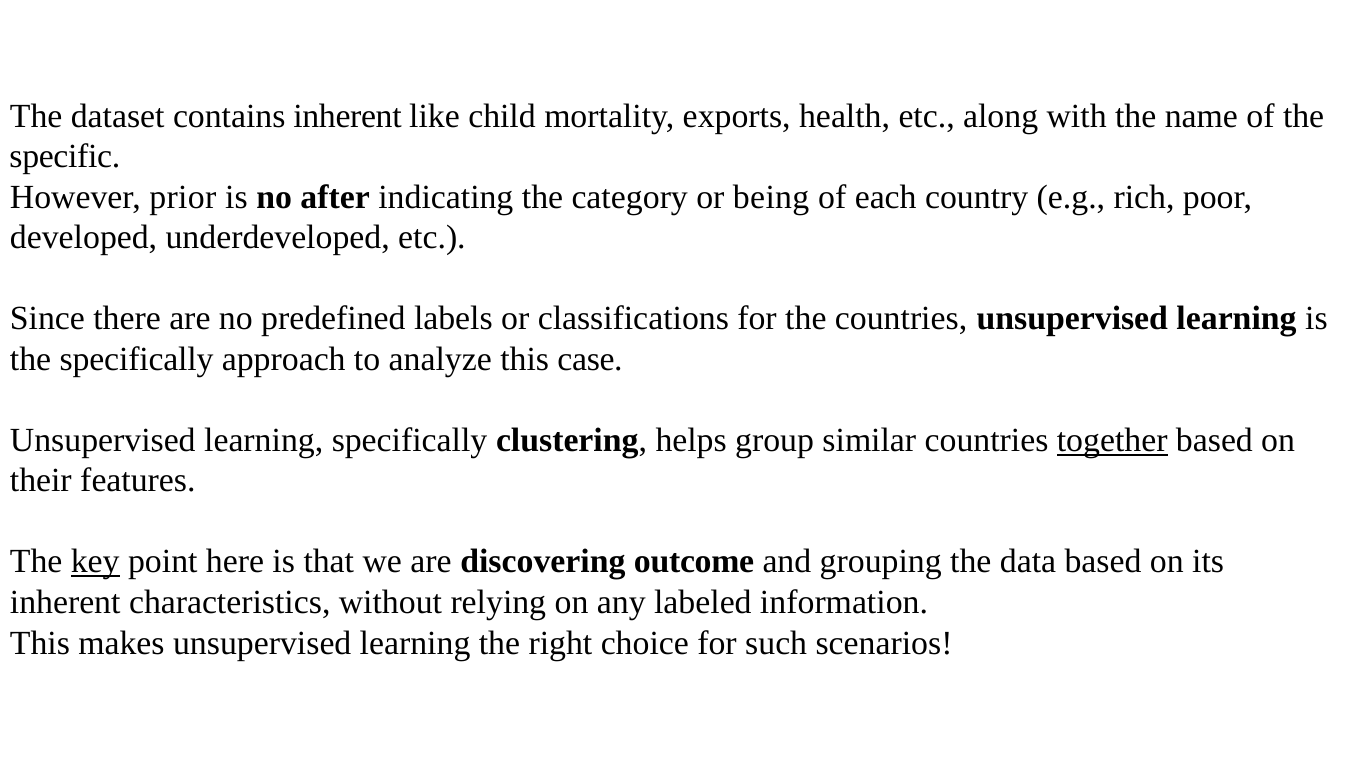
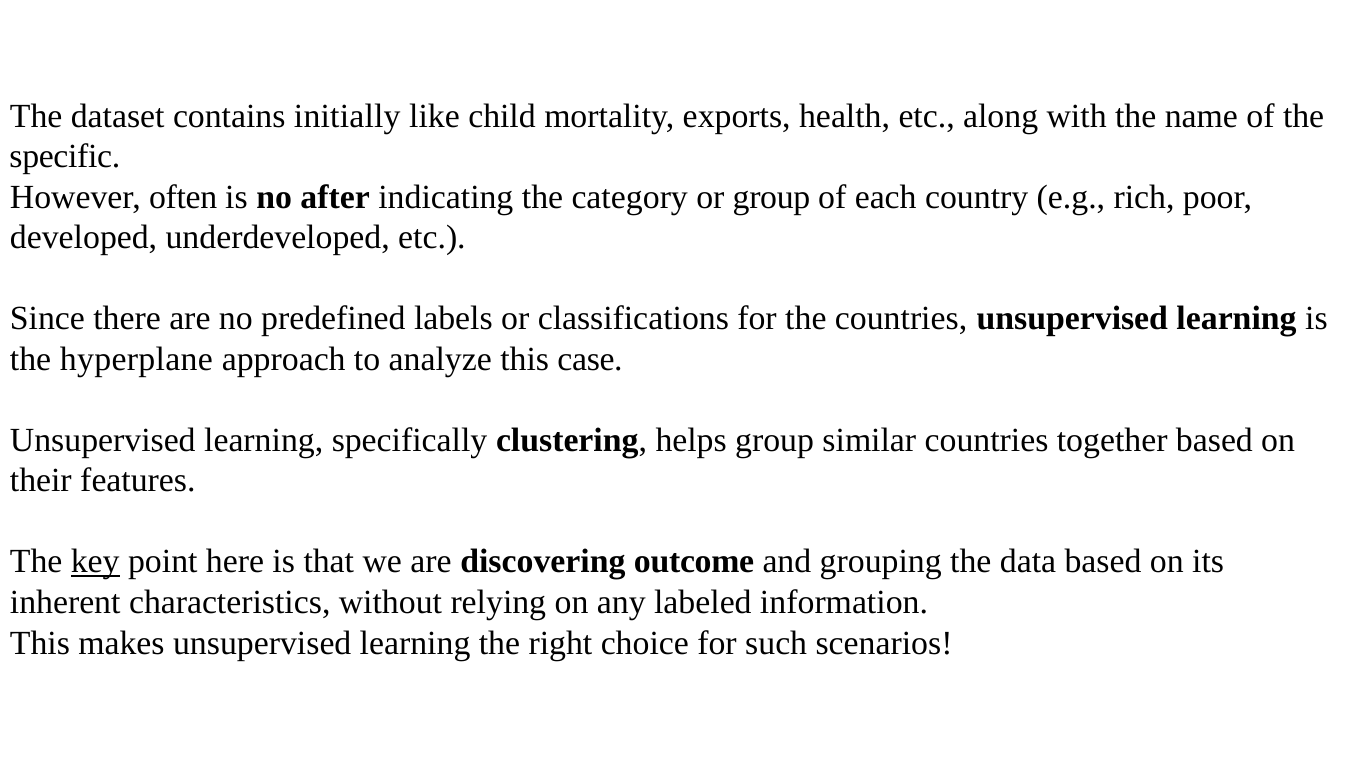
contains inherent: inherent -> initially (347, 116)
prior: prior -> often (183, 197)
or being: being -> group (772, 197)
the specifically: specifically -> hyperplane (136, 359)
together underline: present -> none (1112, 441)
